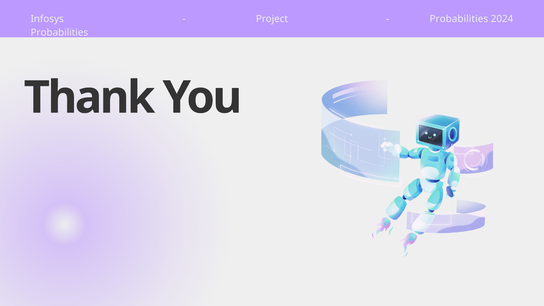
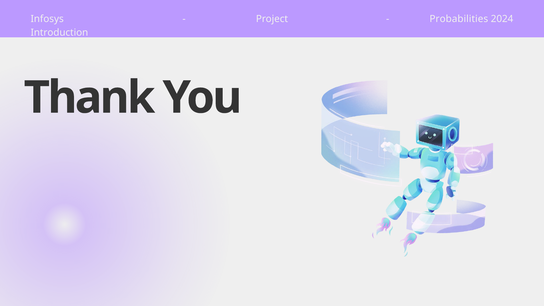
Probabilities: Probabilities -> Introduction (59, 33)
